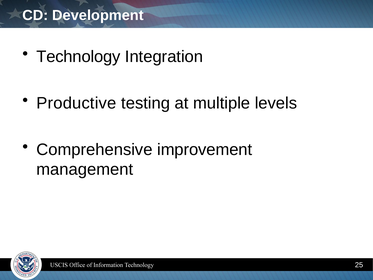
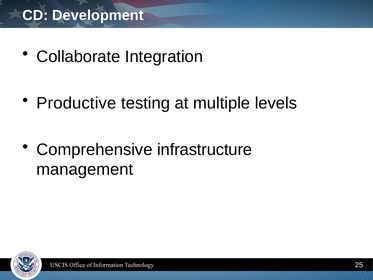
Technology: Technology -> Collaborate (78, 56)
improvement: improvement -> infrastructure (205, 149)
